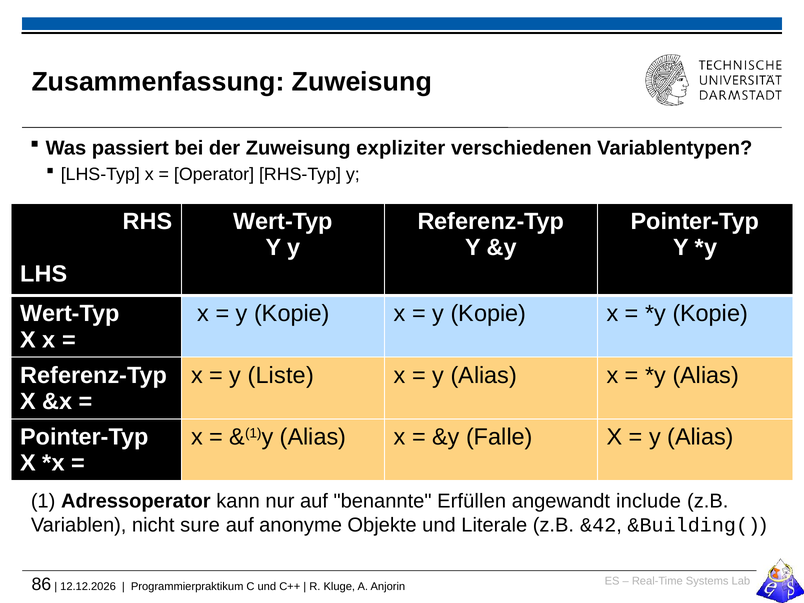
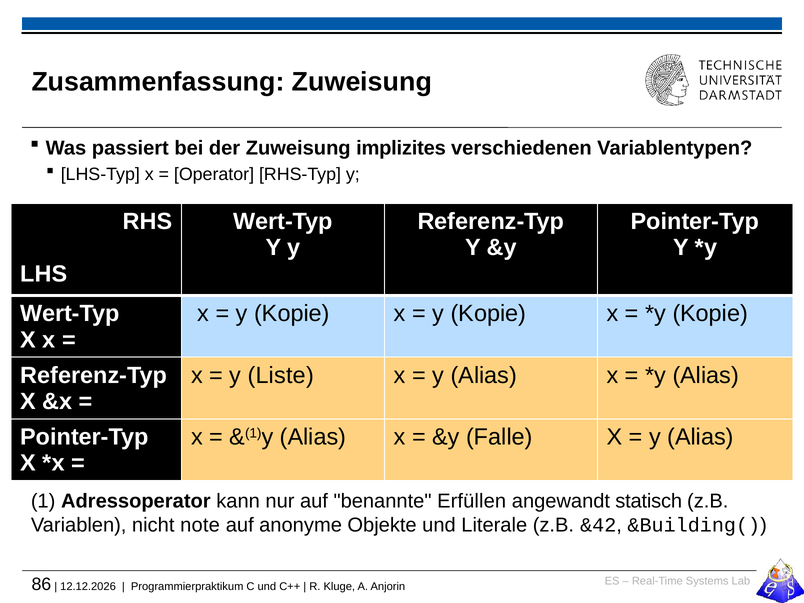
expliziter: expliziter -> implizites (401, 148)
include: include -> statisch (649, 501)
sure: sure -> note (200, 525)
